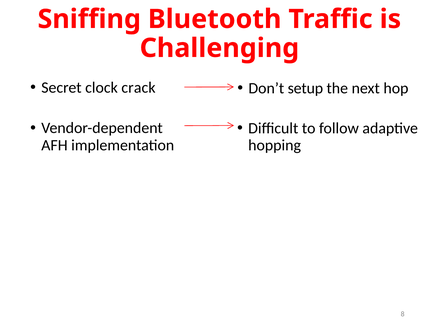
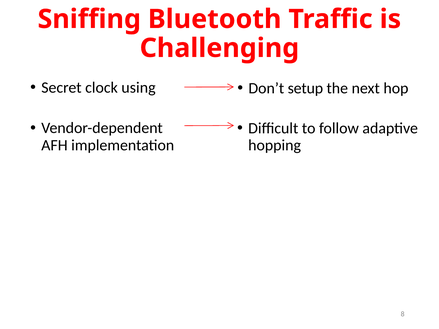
crack: crack -> using (139, 88)
